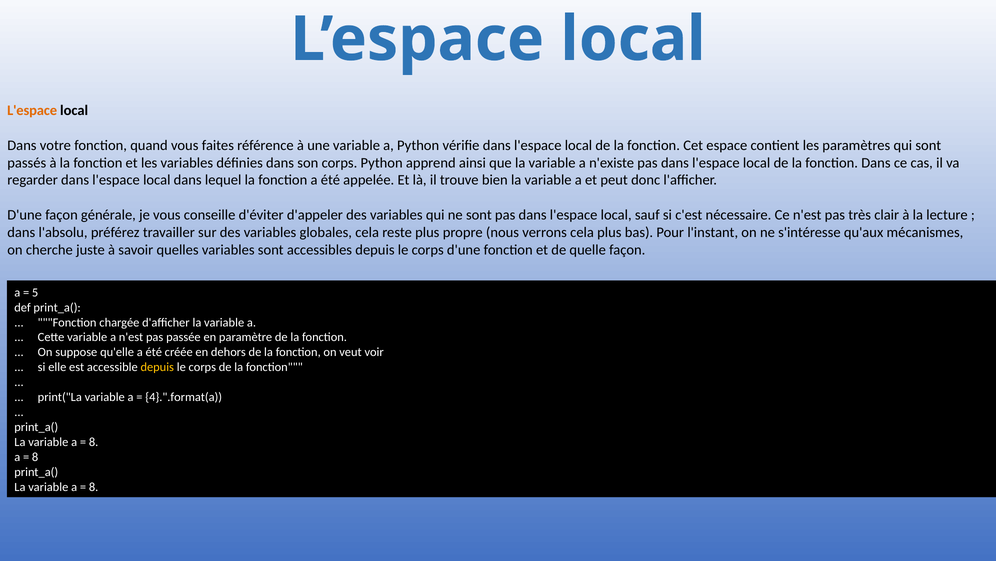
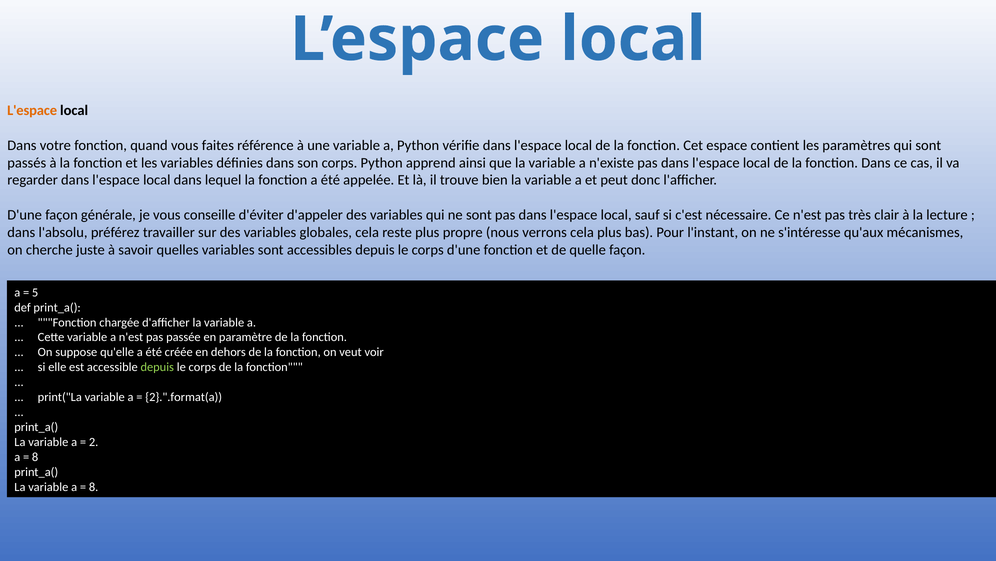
depuis colour: yellow -> light green (157, 367)
4}.".format(a: 4}.".format(a -> 2}.".format(a (184, 397)
8: 8 -> 2 (94, 442)
